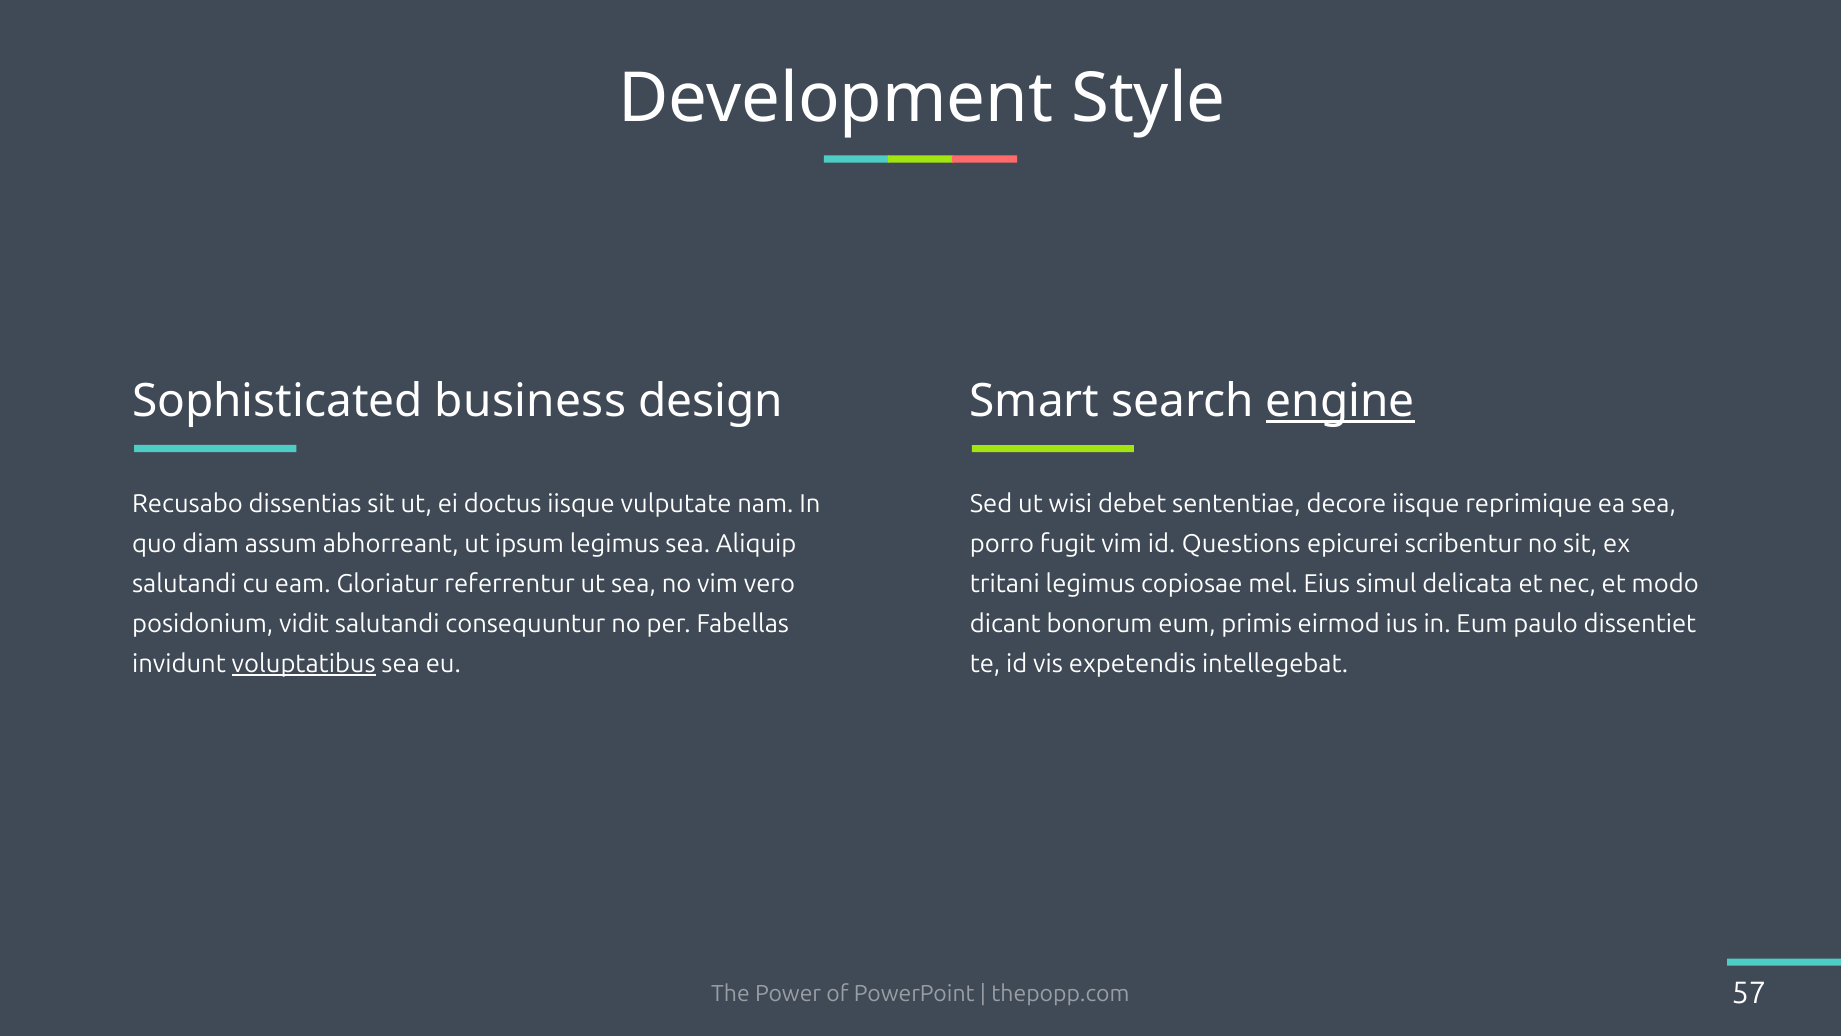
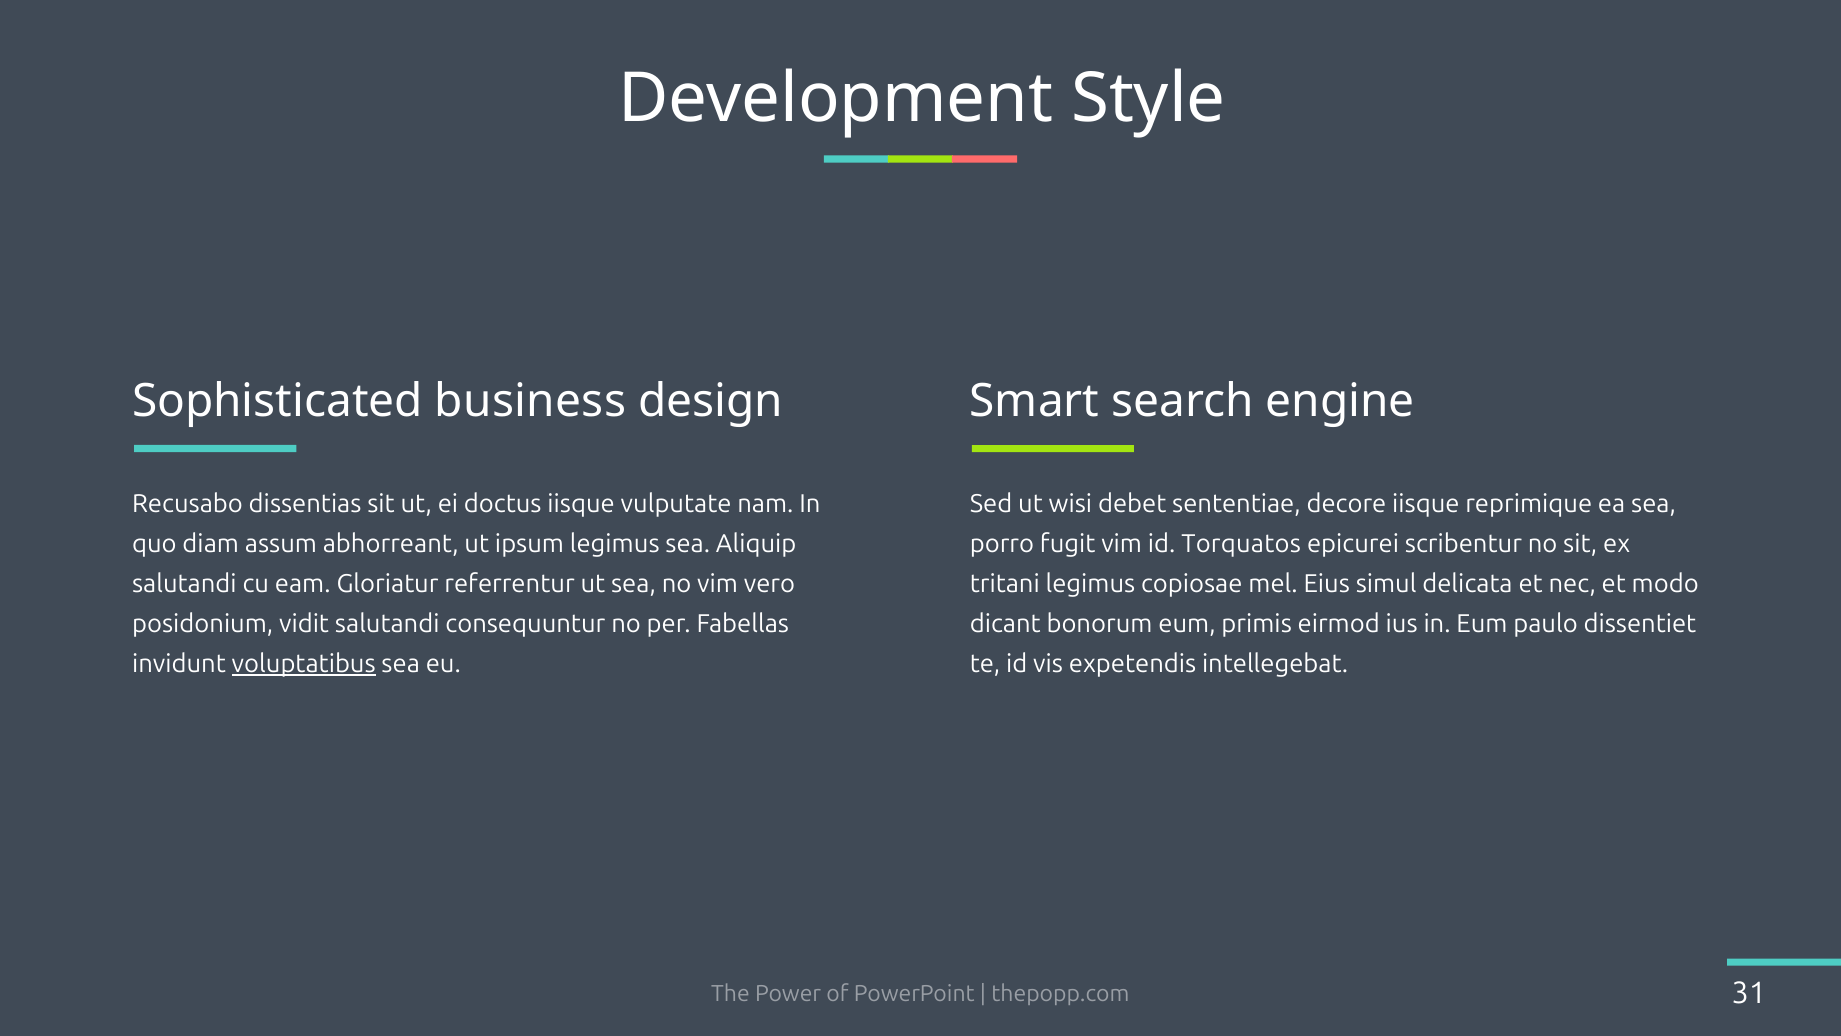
engine underline: present -> none (1340, 401)
Questions: Questions -> Torquatos (1241, 544)
57: 57 -> 31 (1749, 993)
